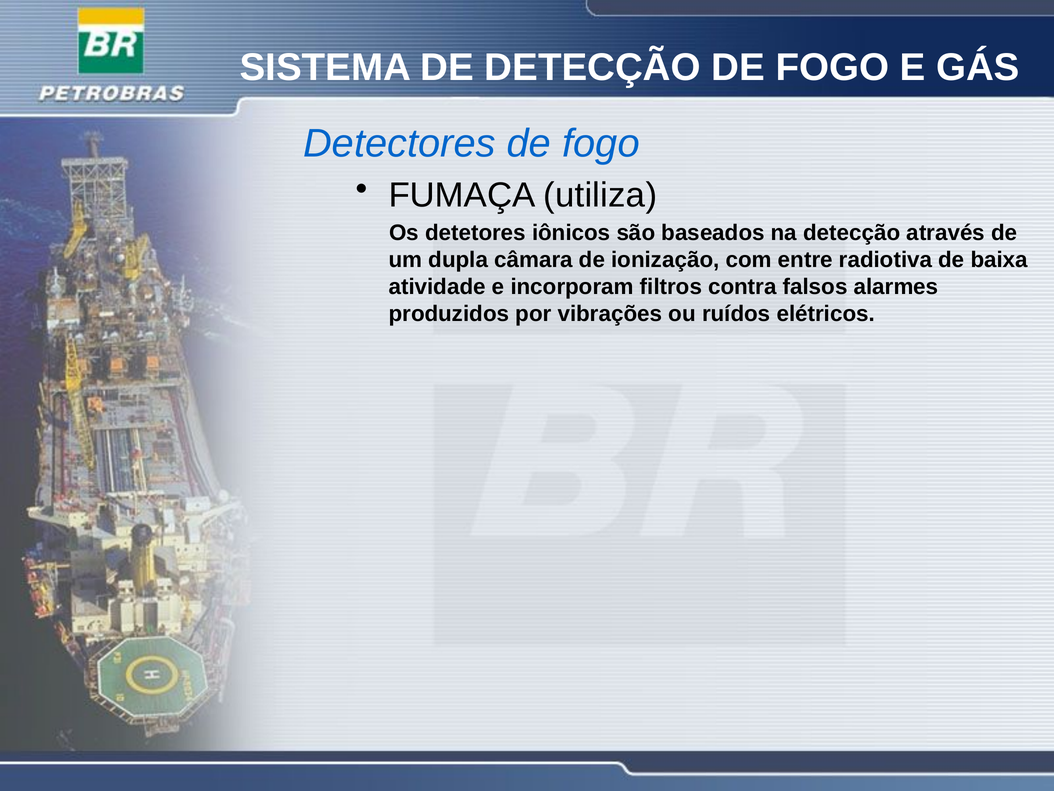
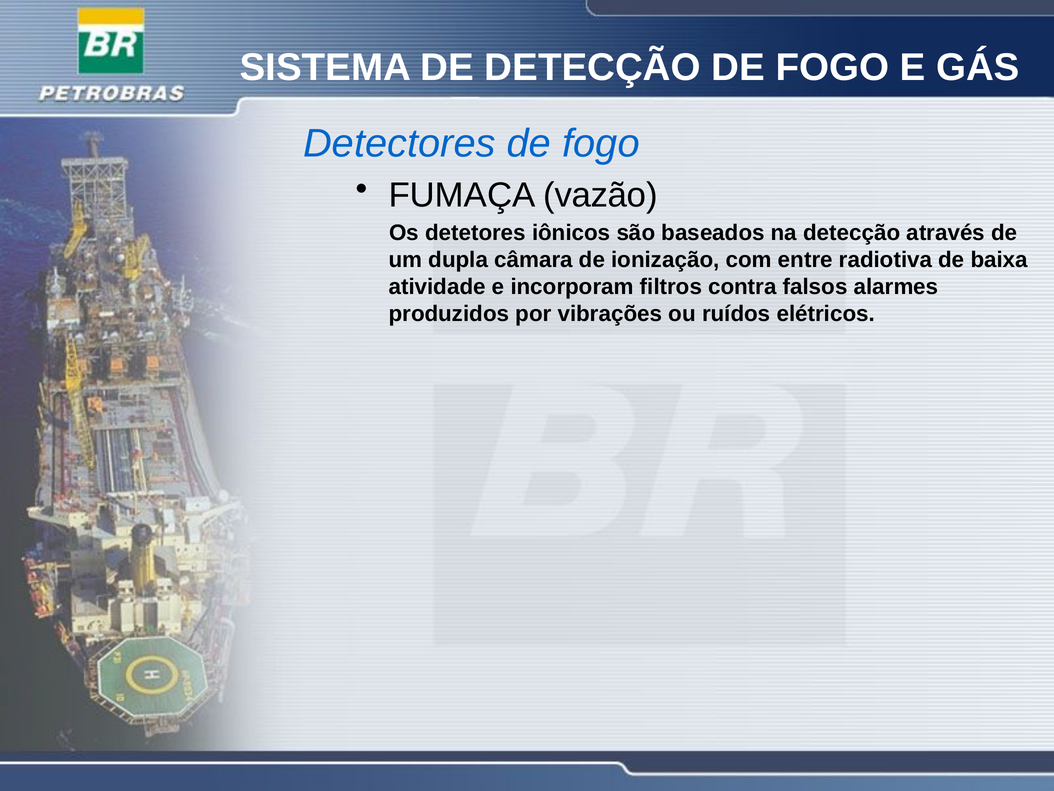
utiliza: utiliza -> vazão (600, 195)
